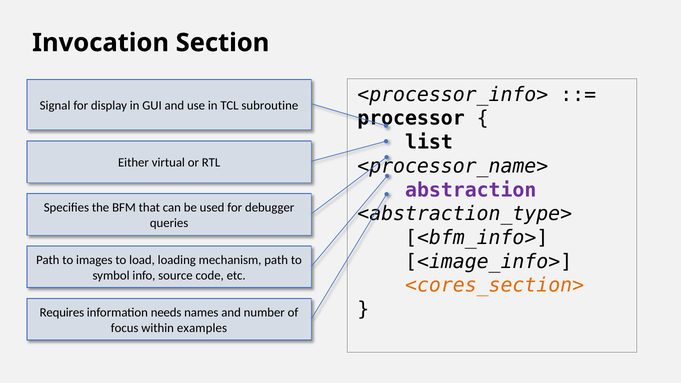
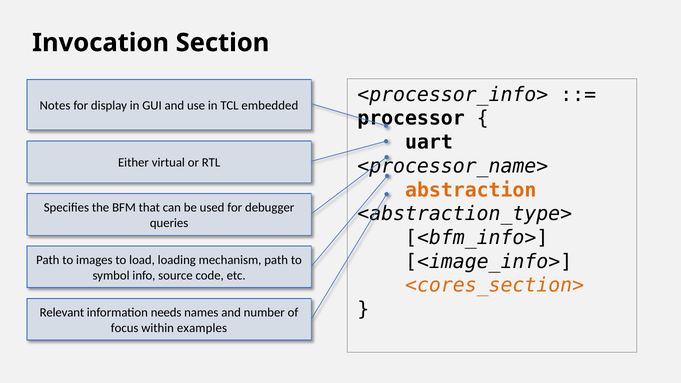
Signal: Signal -> Notes (55, 106)
subroutine: subroutine -> embedded (270, 106)
list: list -> uart (429, 142)
abstraction colour: purple -> orange (471, 190)
Requires: Requires -> Relevant (62, 313)
